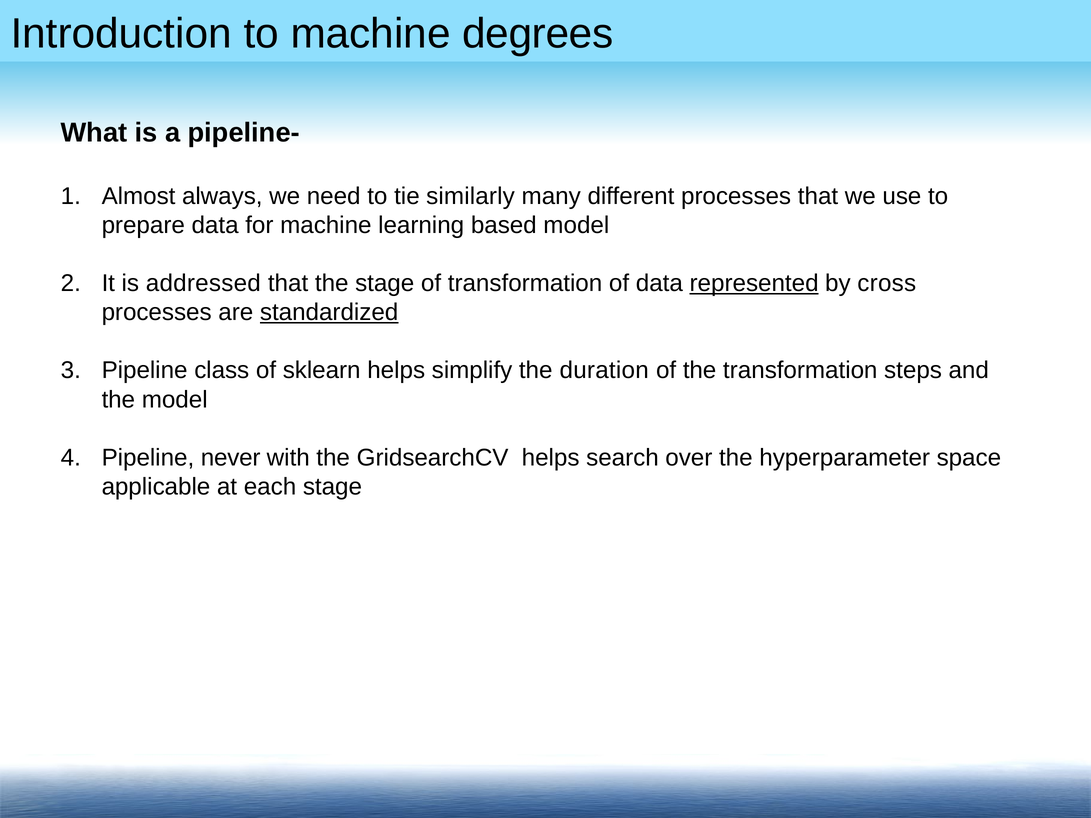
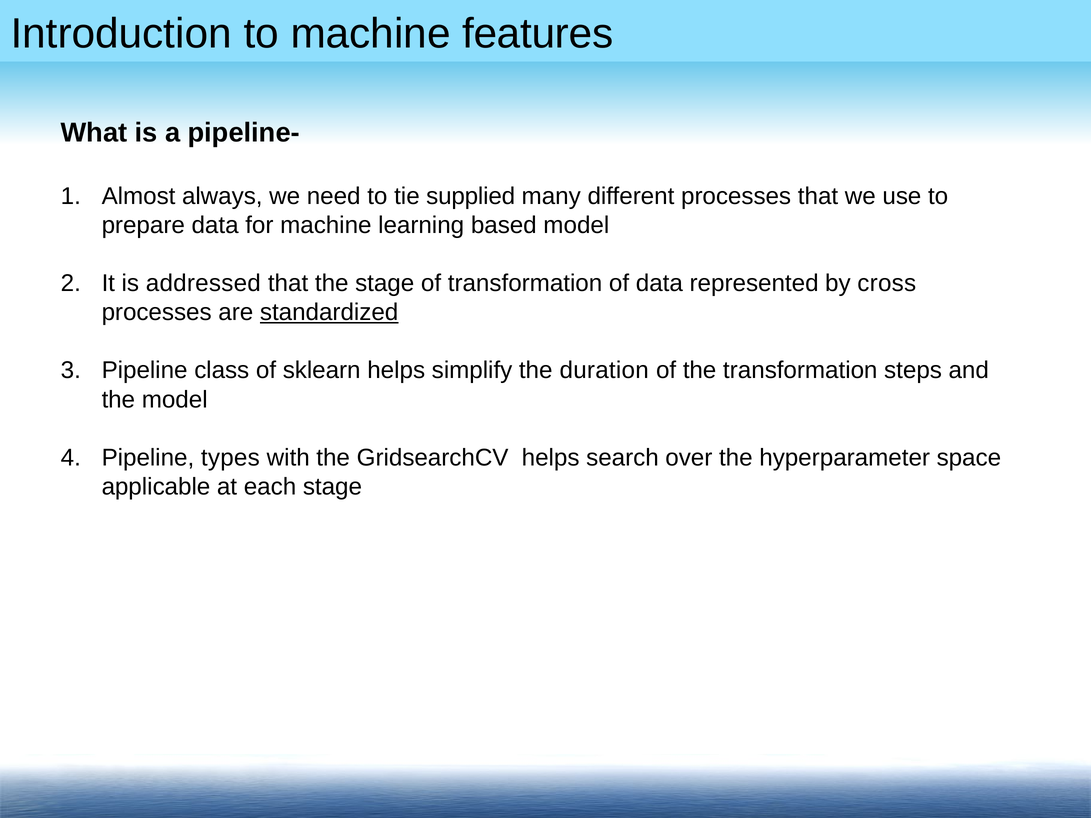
degrees: degrees -> features (538, 34)
similarly: similarly -> supplied (471, 196)
represented underline: present -> none (754, 283)
never: never -> types (230, 458)
